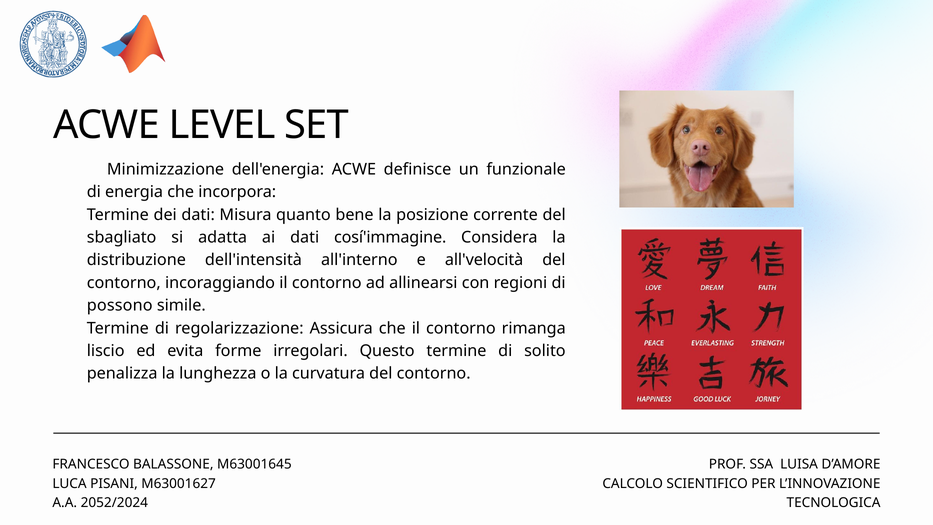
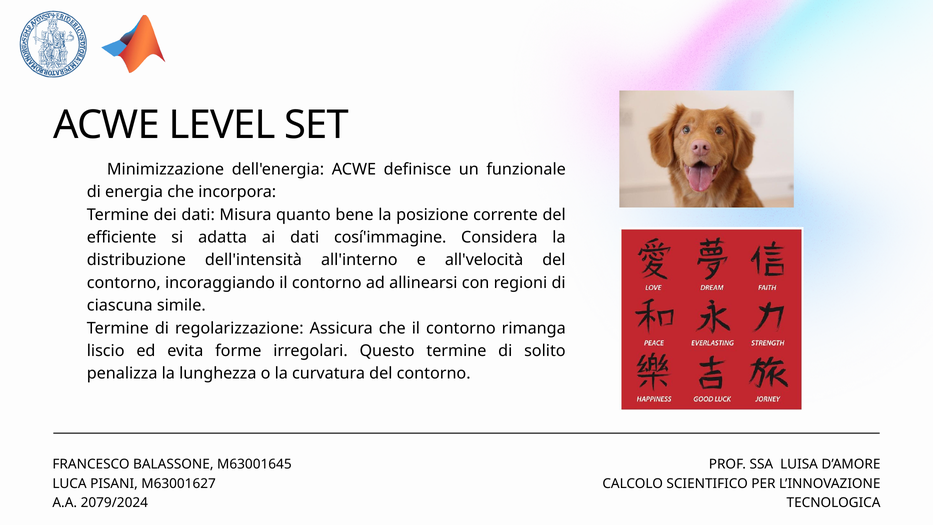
sbagliato: sbagliato -> efficiente (122, 237)
possono: possono -> ciascuna (120, 305)
2052/2024: 2052/2024 -> 2079/2024 (114, 502)
